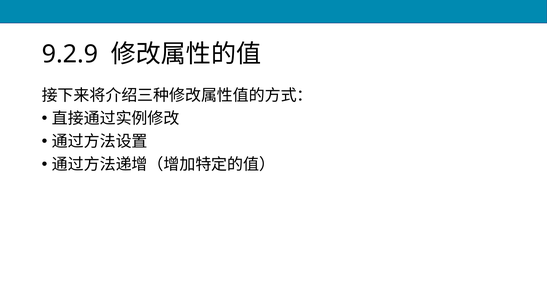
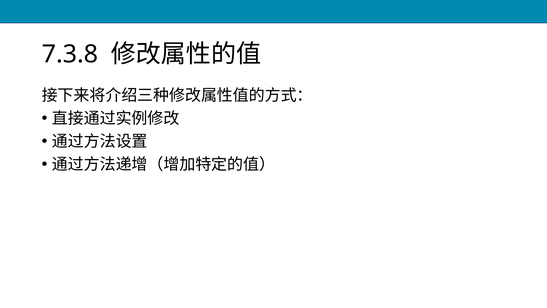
9.2.9: 9.2.9 -> 7.3.8 (70, 54)
